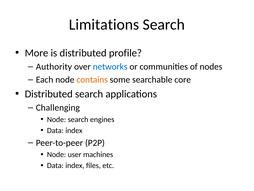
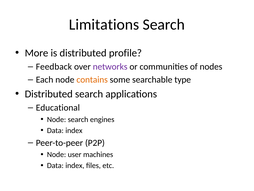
Authority: Authority -> Feedback (54, 67)
networks colour: blue -> purple (110, 67)
core: core -> type (183, 80)
Challenging: Challenging -> Educational (58, 107)
